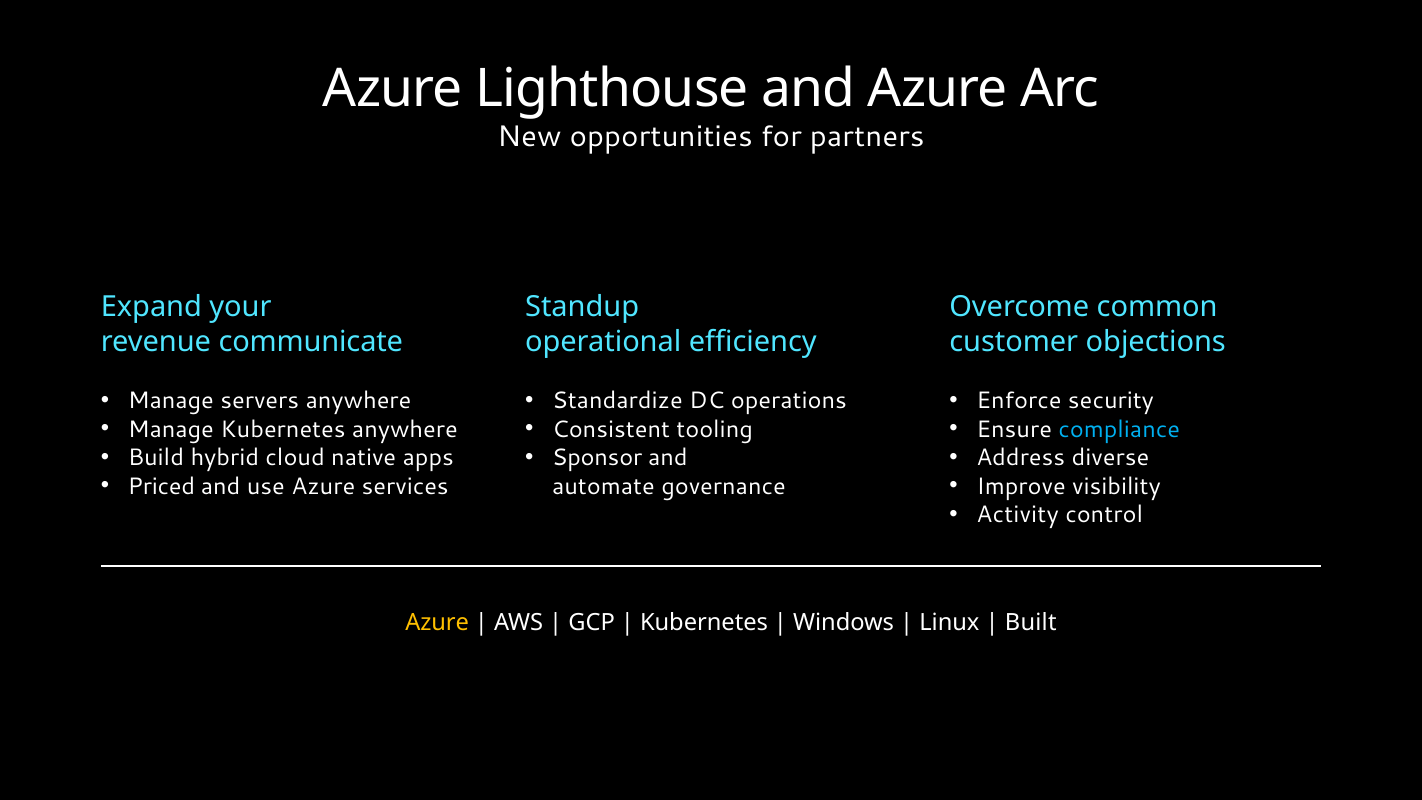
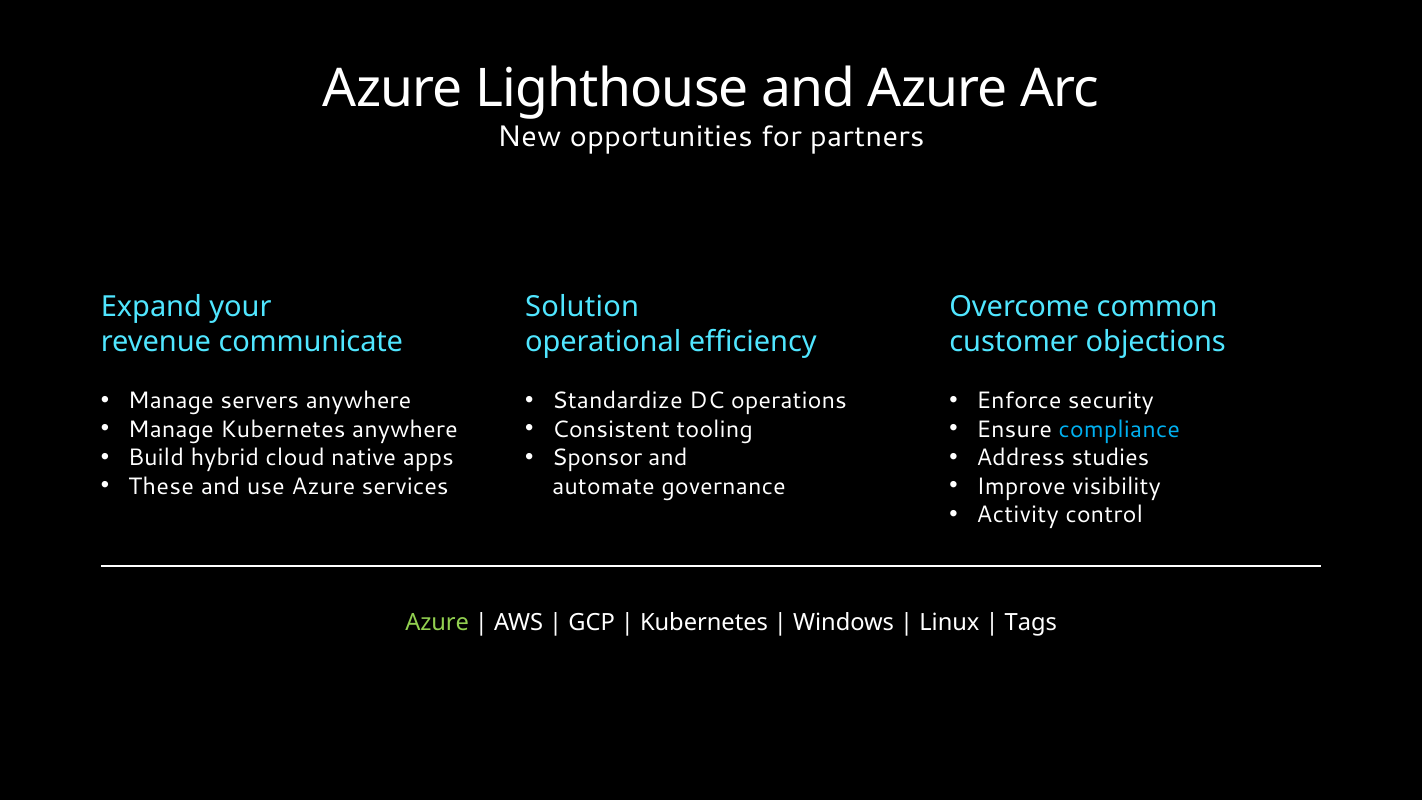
Standup: Standup -> Solution (582, 307)
diverse: diverse -> studies (1110, 458)
Priced: Priced -> These (161, 486)
Azure colour: yellow -> light green (437, 623)
Built: Built -> Tags (1031, 623)
